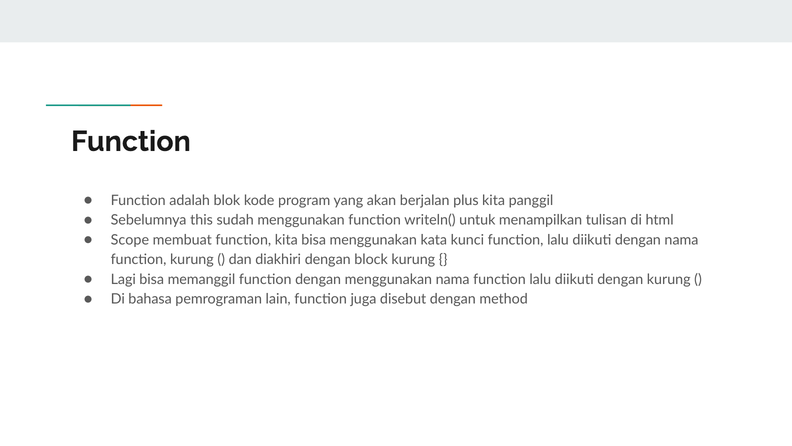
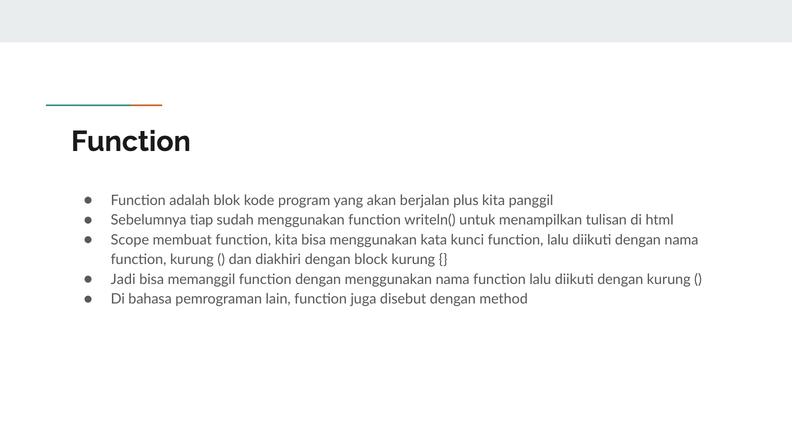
this: this -> tiap (202, 220)
Lagi: Lagi -> Jadi (123, 279)
